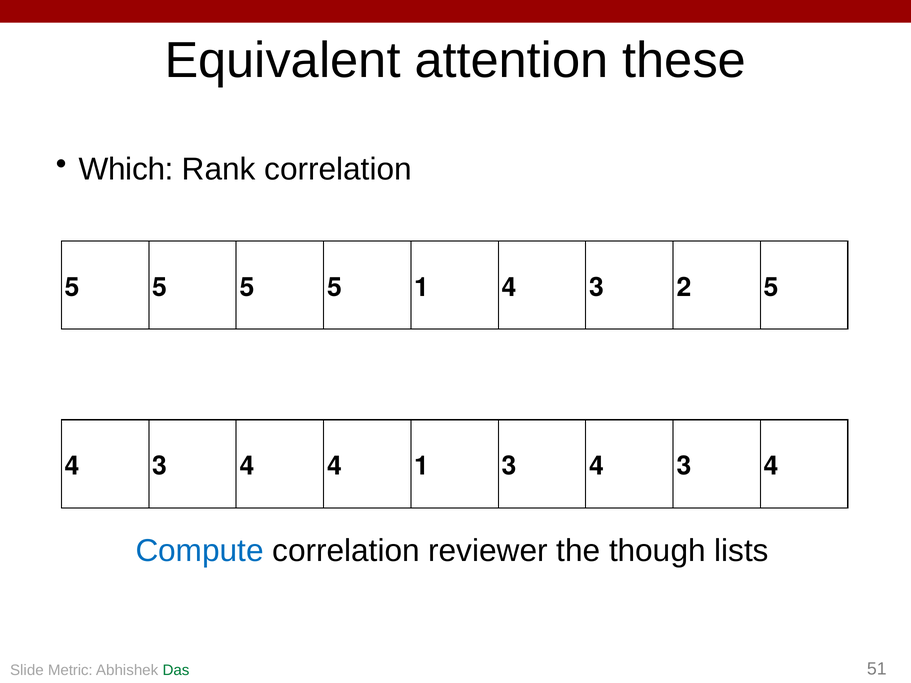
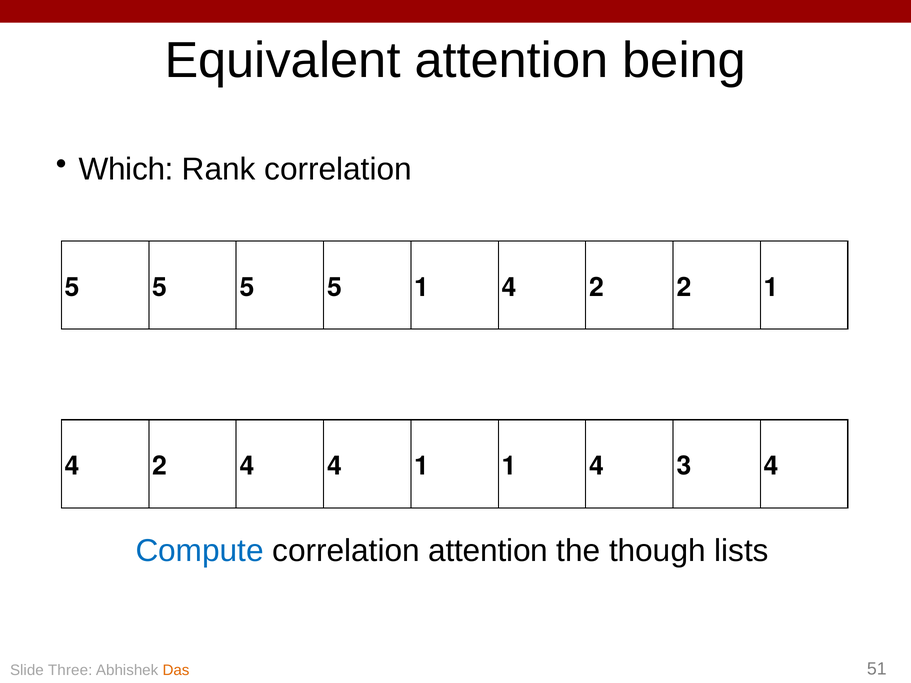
these: these -> being (684, 60)
5 1 4 3: 3 -> 2 (597, 287)
2 5: 5 -> 1 (771, 287)
3: 3 -> 2 (160, 466)
1 3: 3 -> 1 (509, 466)
correlation reviewer: reviewer -> attention (488, 551)
Metric: Metric -> Three (70, 670)
Das colour: green -> orange (176, 670)
